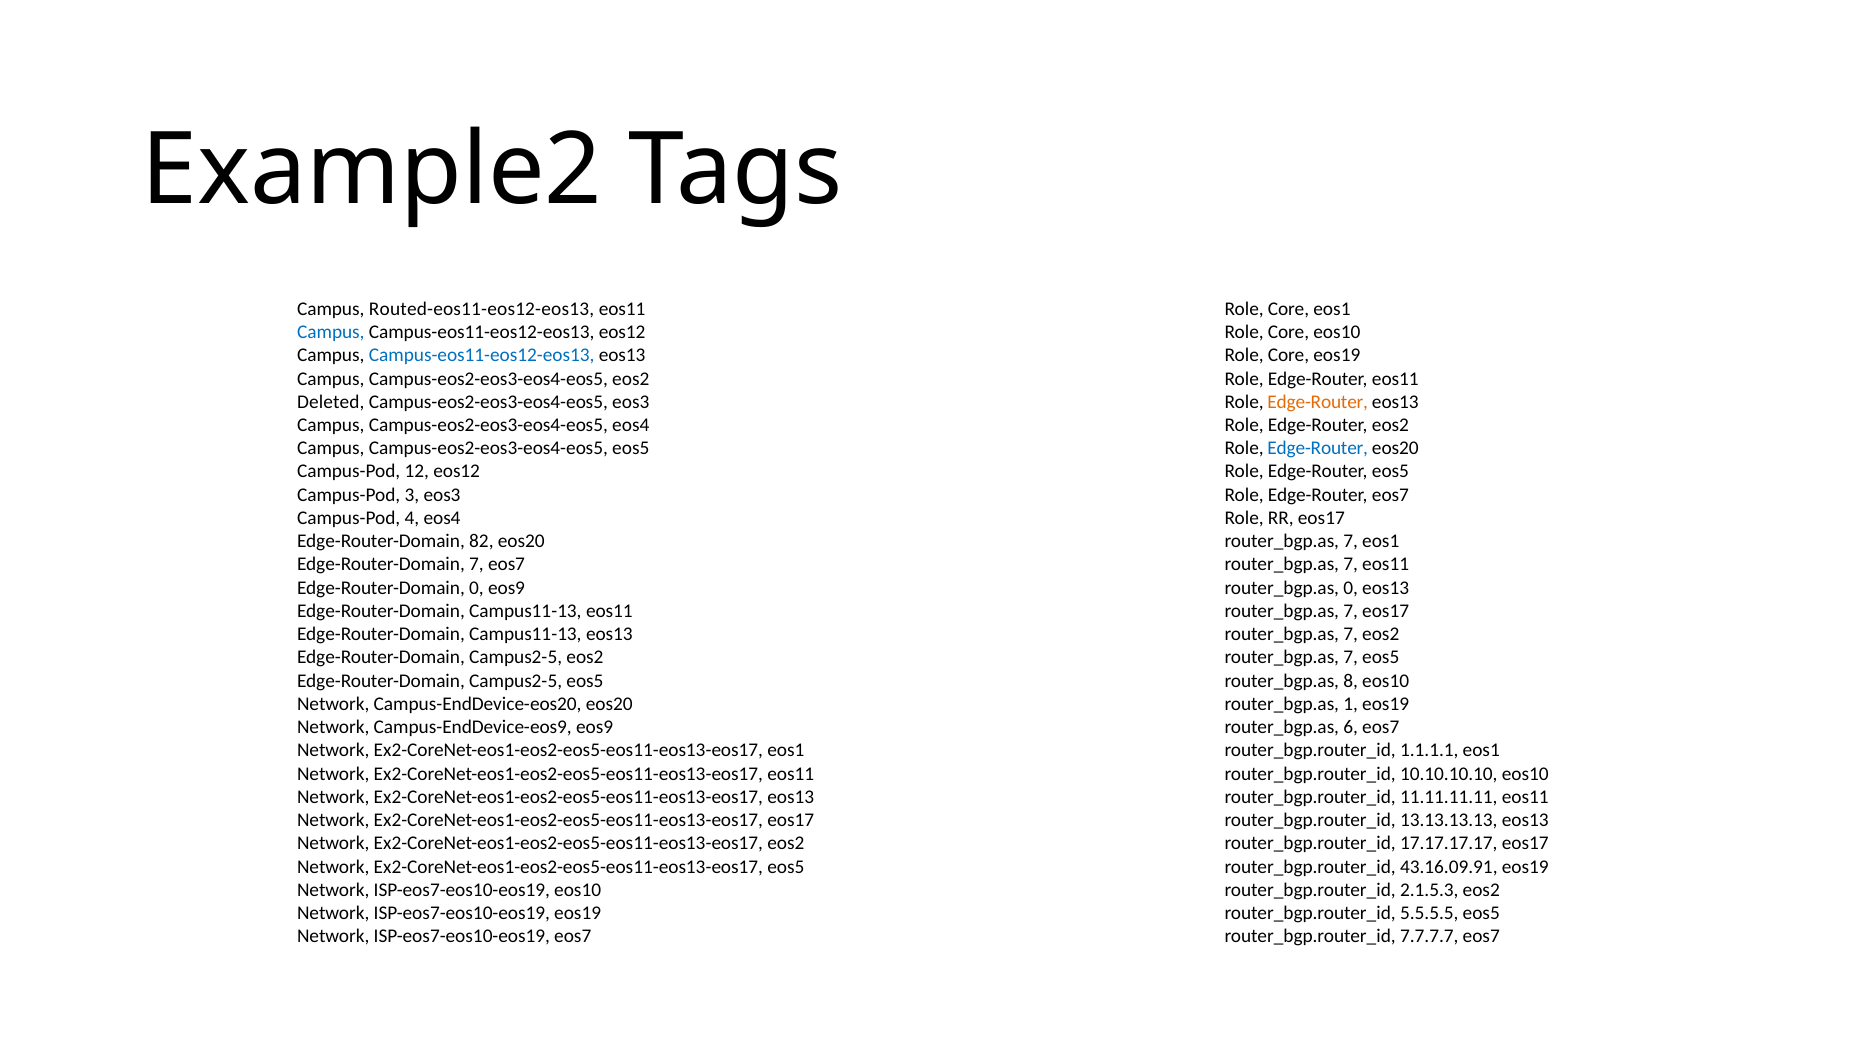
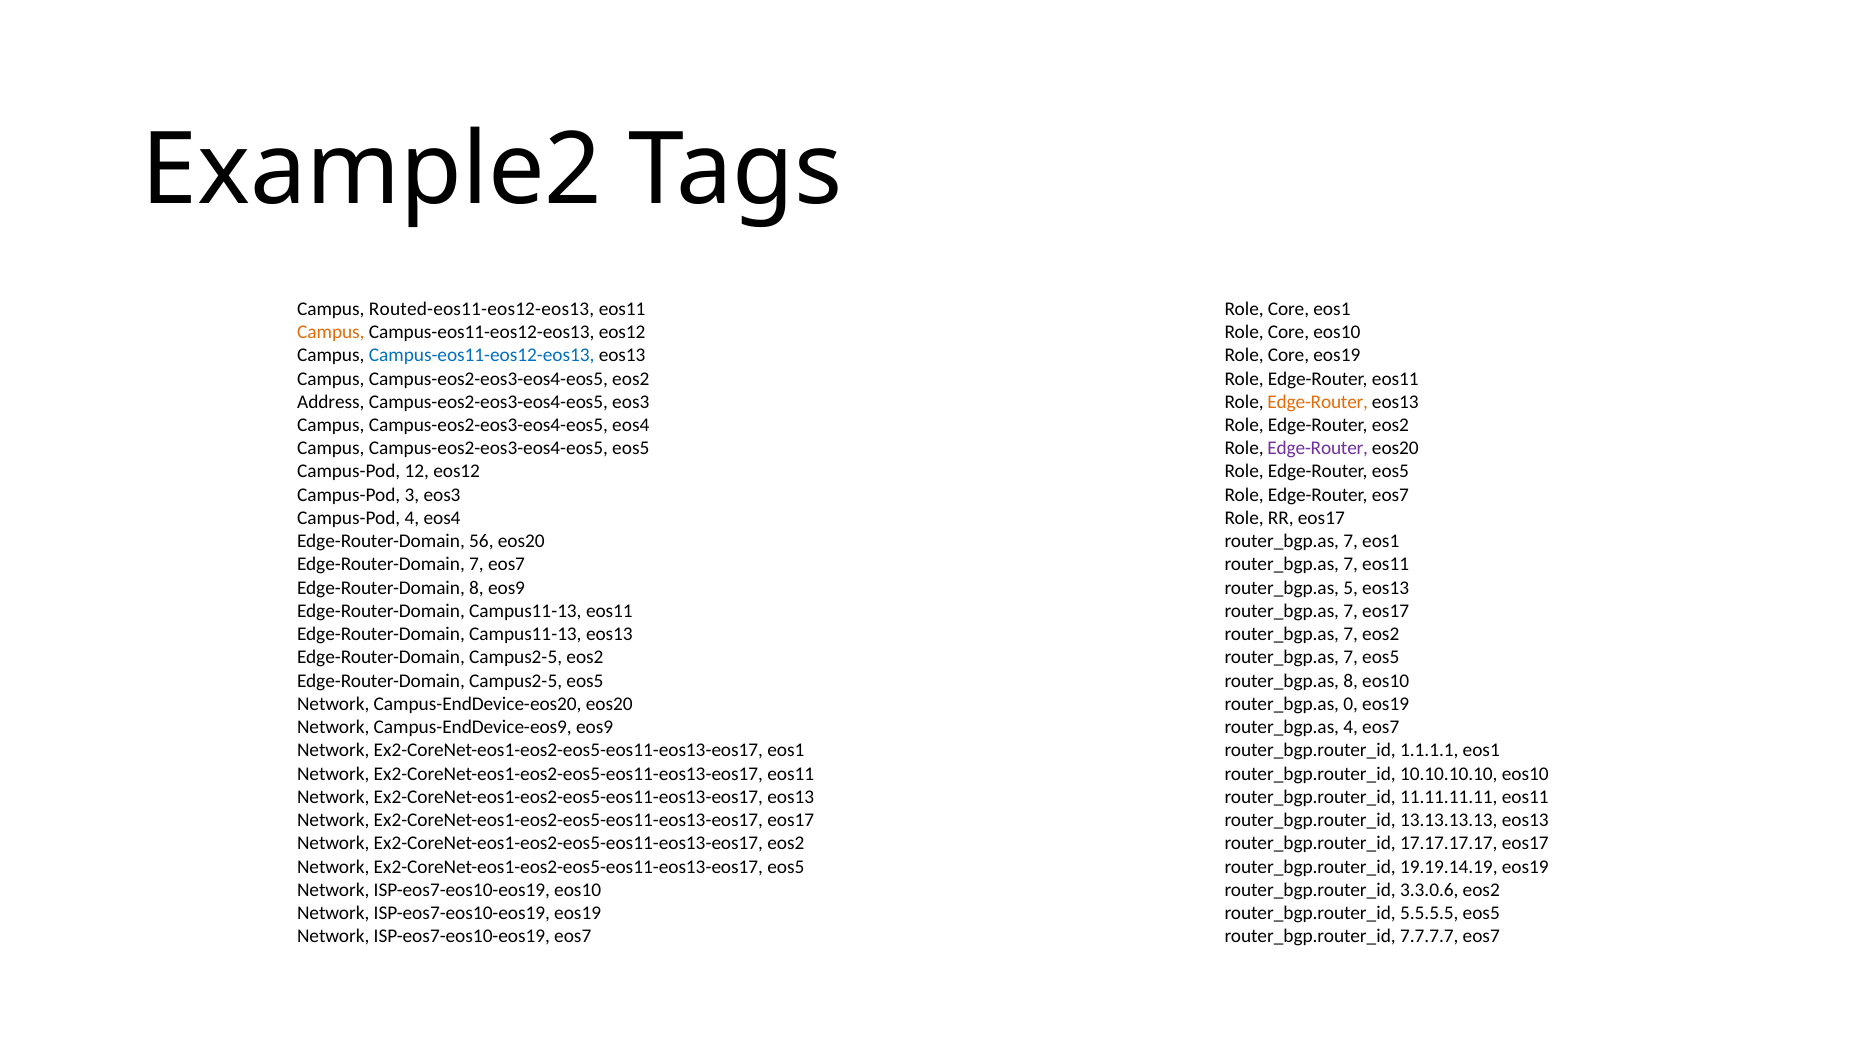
Campus colour: blue -> orange (331, 332)
Deleted: Deleted -> Address (331, 402)
Edge-Router colour: blue -> purple (1318, 448)
82: 82 -> 56 (481, 541)
Edge-Router-Domain 0: 0 -> 8 (476, 588)
router_bgp.as 0: 0 -> 5 (1351, 588)
1: 1 -> 0 (1351, 704)
router_bgp.as 6: 6 -> 4 (1351, 727)
43.16.09.91: 43.16.09.91 -> 19.19.14.19 (1449, 867)
2.1.5.3: 2.1.5.3 -> 3.3.0.6 (1429, 890)
